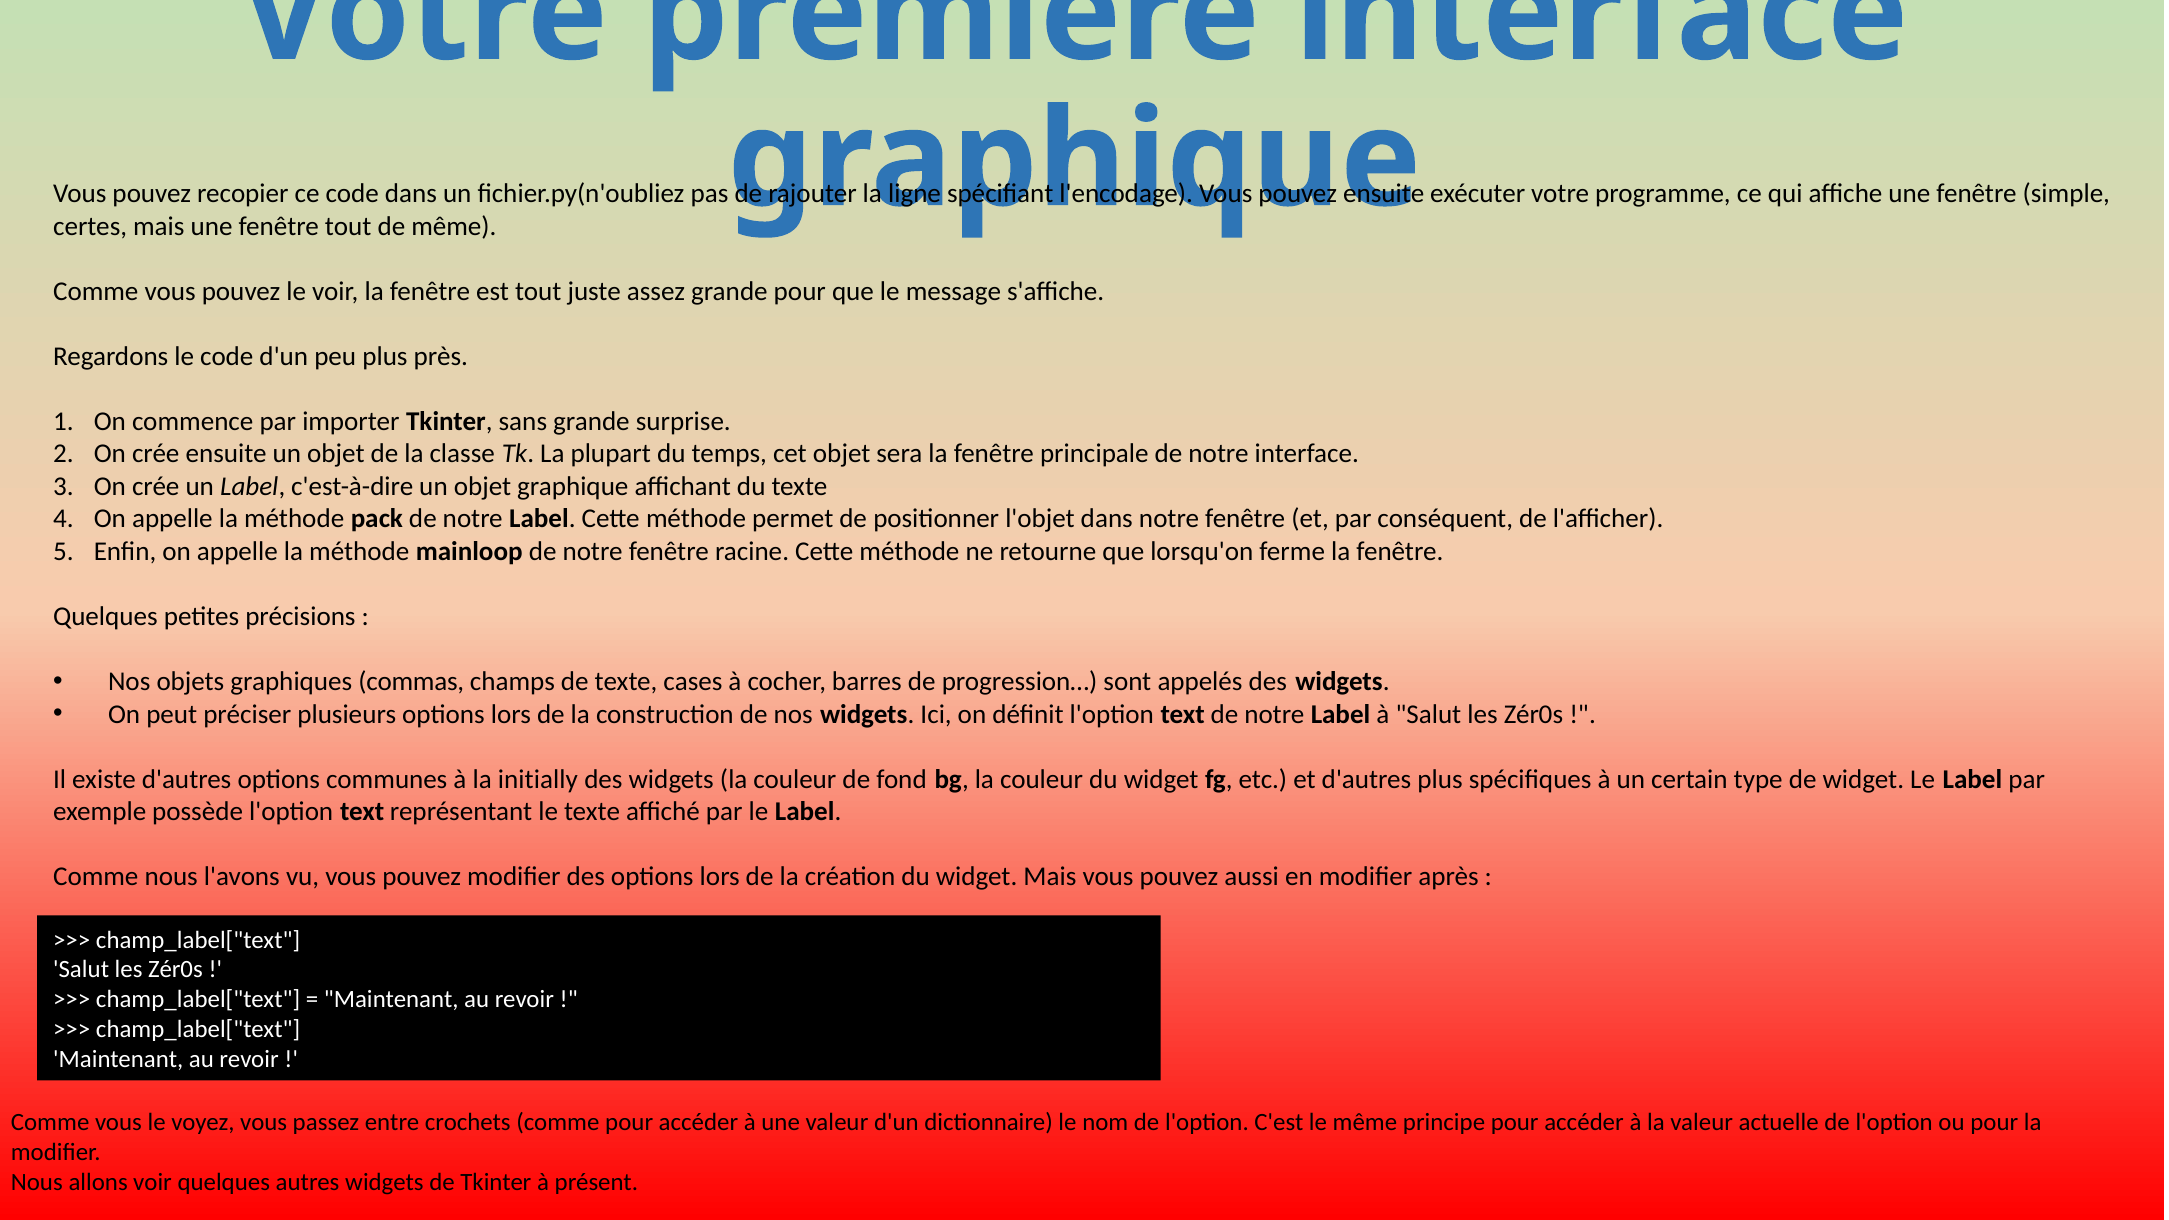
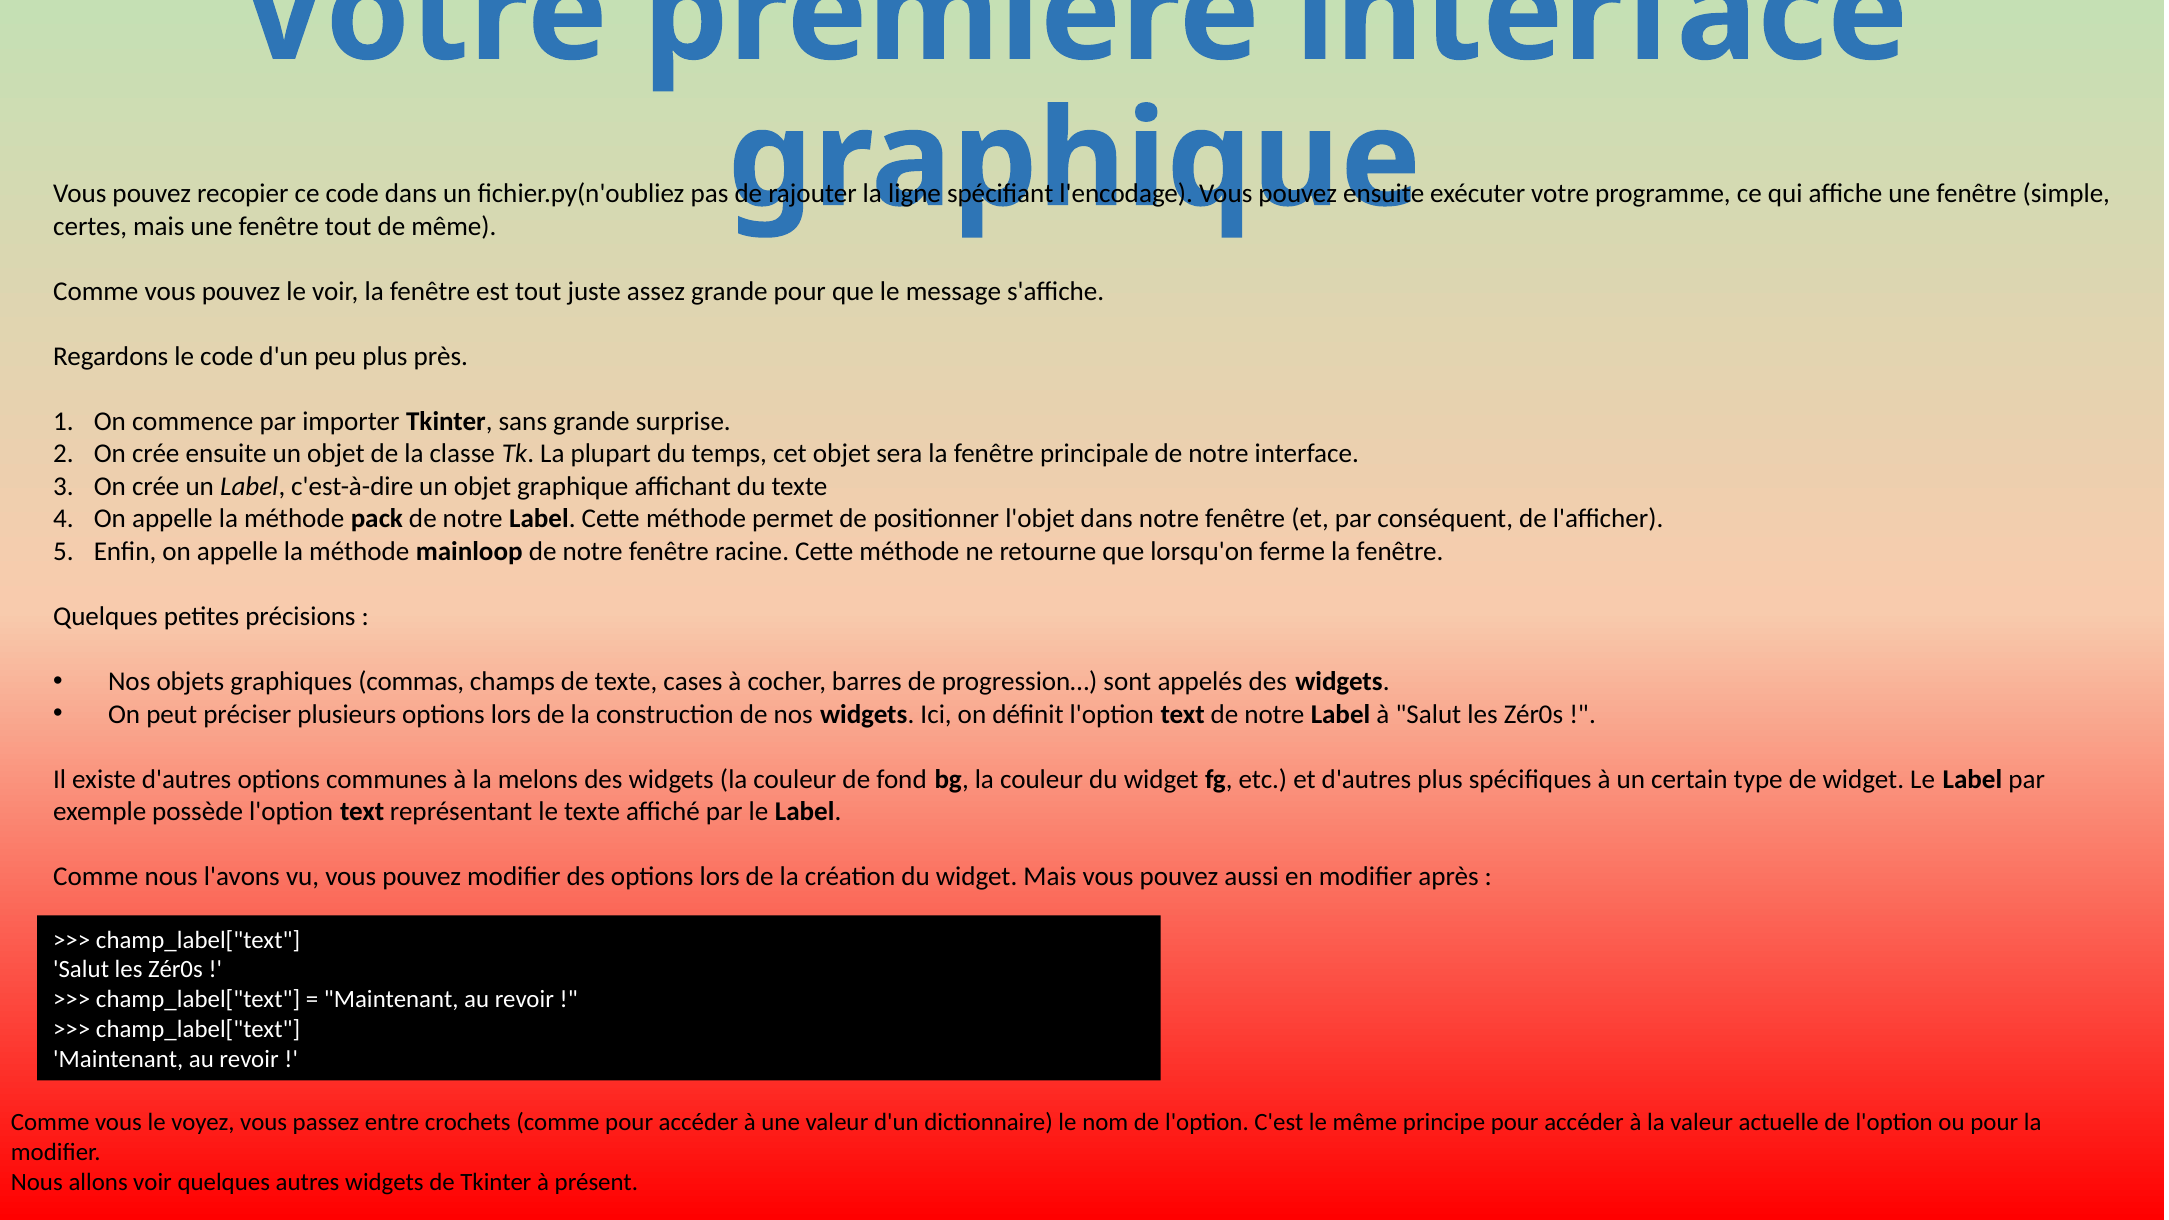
initially: initially -> melons (538, 779)
